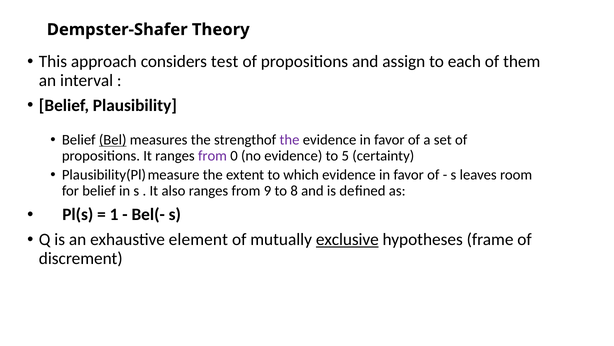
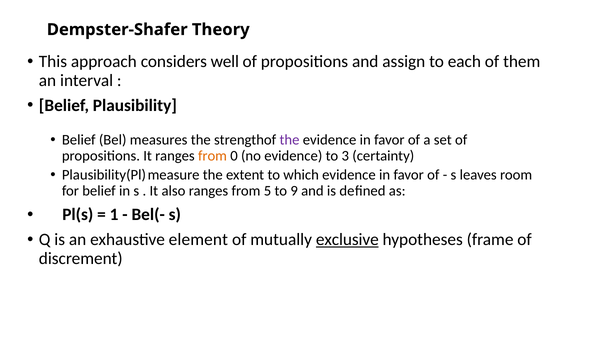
test: test -> well (225, 61)
Bel underline: present -> none (113, 140)
from colour: purple -> orange (213, 156)
5: 5 -> 3 (345, 156)
9: 9 -> 5 (268, 191)
8: 8 -> 9 (294, 191)
